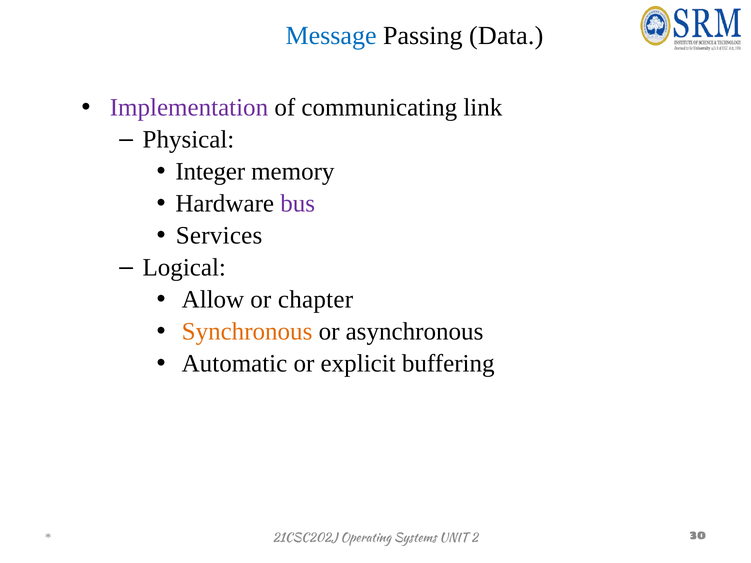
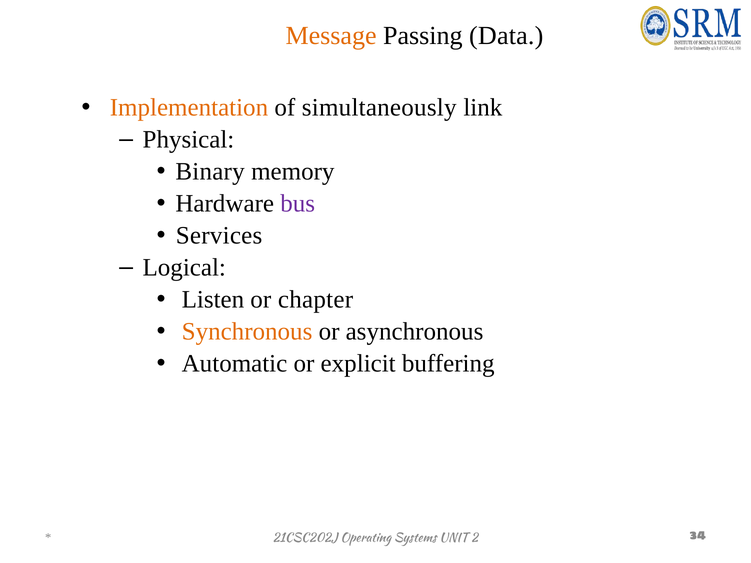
Message colour: blue -> orange (331, 36)
Implementation colour: purple -> orange (189, 107)
communicating: communicating -> simultaneously (379, 107)
Integer: Integer -> Binary (210, 171)
Allow: Allow -> Listen (213, 299)
30: 30 -> 34 (698, 535)
